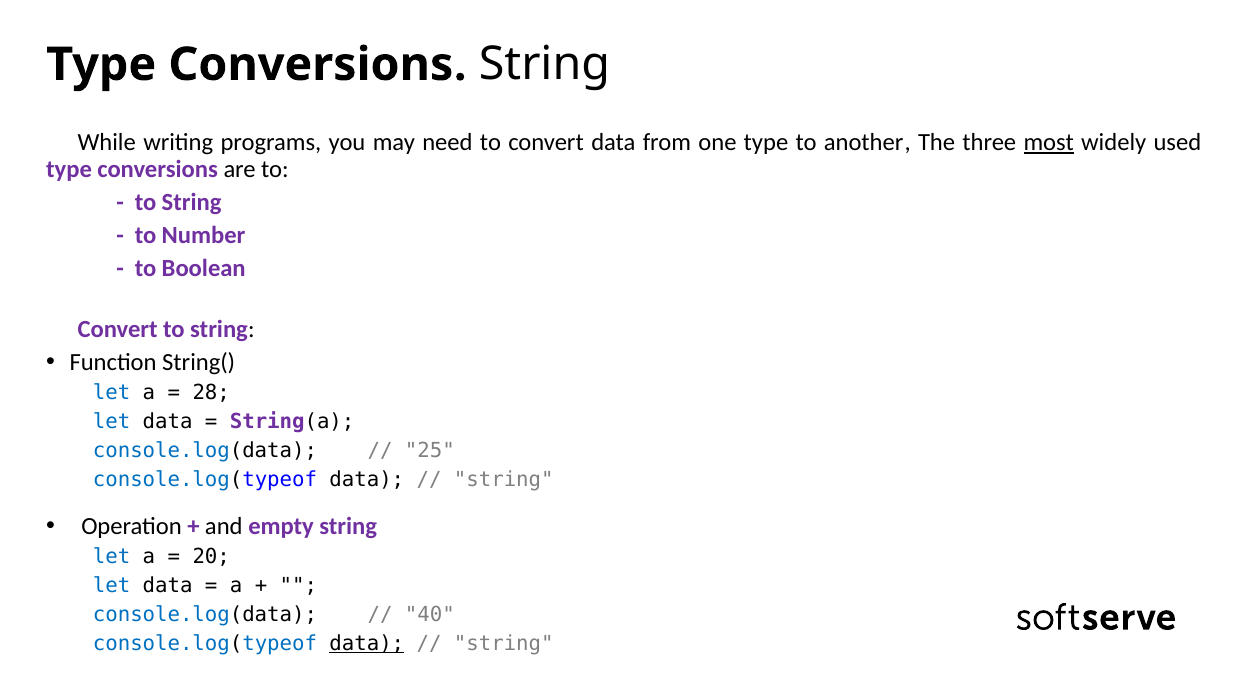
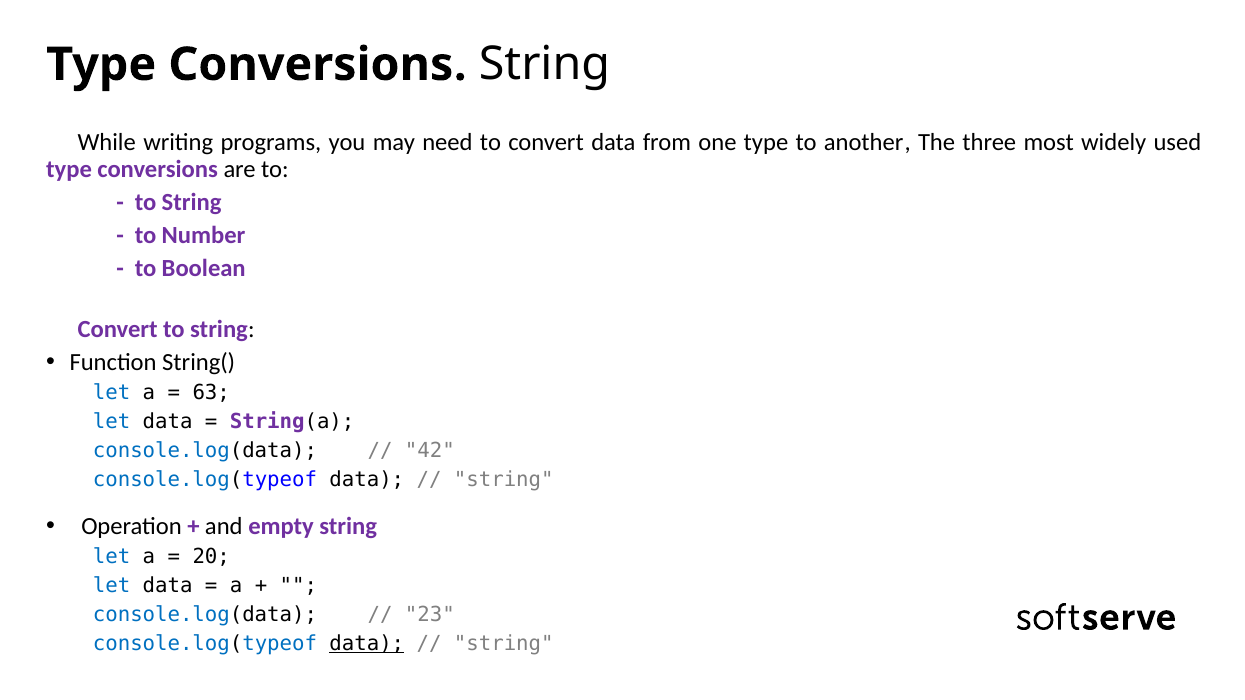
most underline: present -> none (1049, 143)
28: 28 -> 63 (211, 393)
25: 25 -> 42 (430, 451)
40: 40 -> 23 (430, 615)
